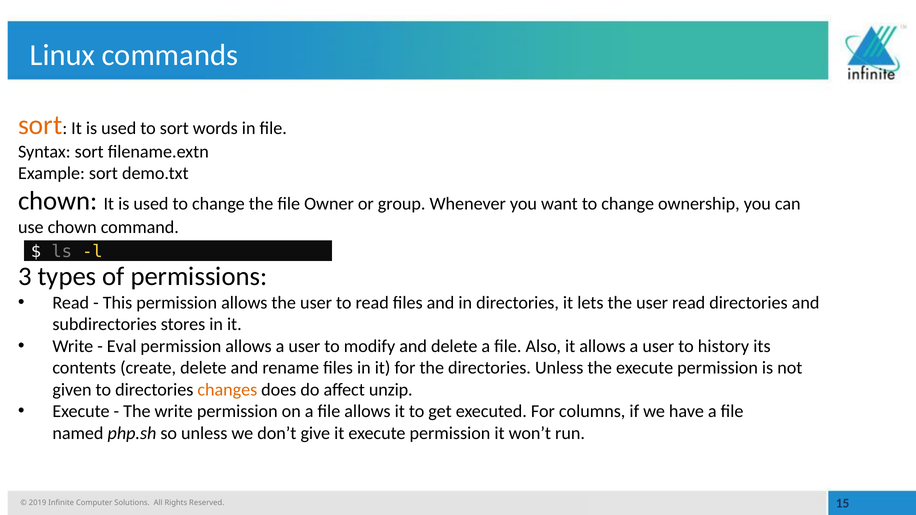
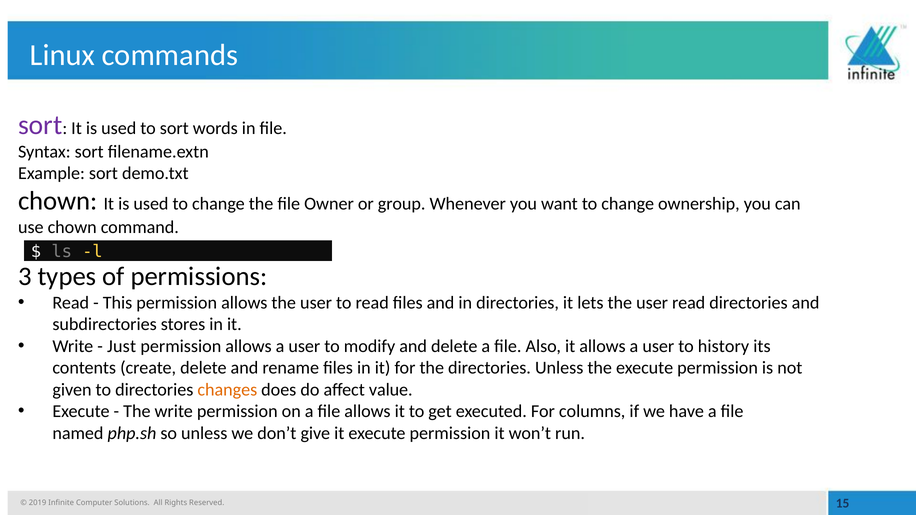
sort colour: orange -> purple (40, 125)
Eval: Eval -> Just (122, 346)
unzip: unzip -> value (391, 390)
